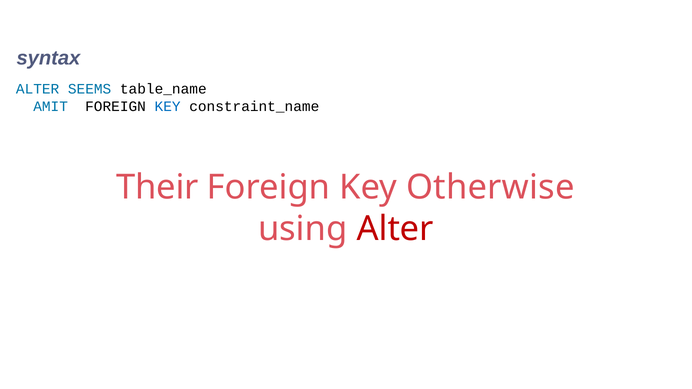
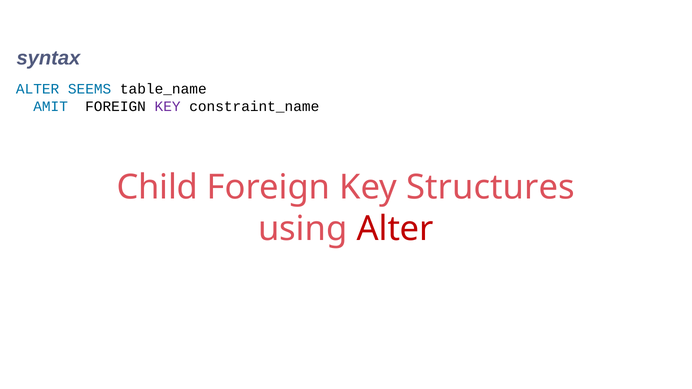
KEY colour: blue -> purple (168, 106)
Their: Their -> Child (157, 188)
Otherwise: Otherwise -> Structures (490, 188)
